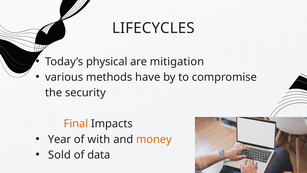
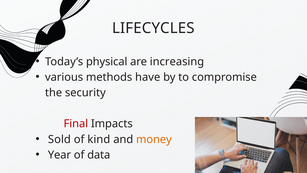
mitigation: mitigation -> increasing (177, 62)
Final colour: orange -> red (76, 124)
Year: Year -> Sold (59, 139)
with: with -> kind (99, 139)
Sold: Sold -> Year (59, 155)
